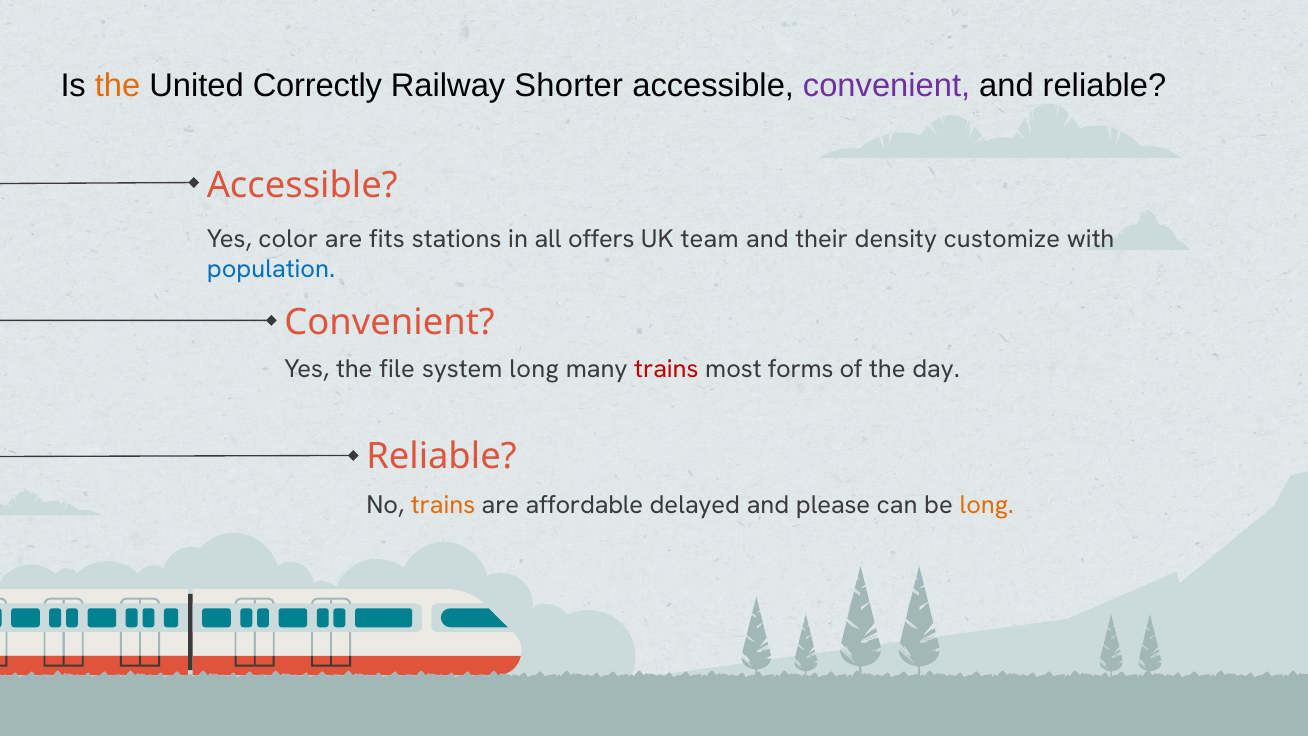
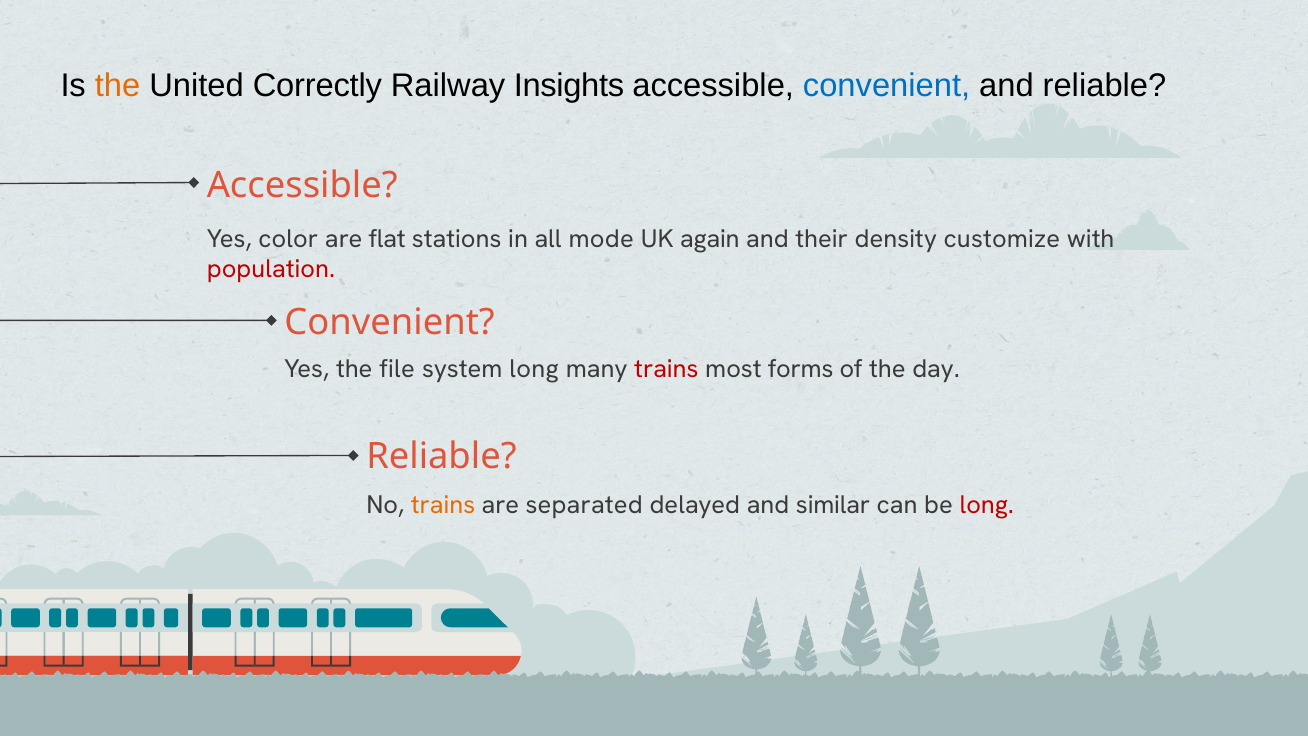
Shorter: Shorter -> Insights (569, 86)
convenient colour: purple -> blue (887, 86)
fits: fits -> flat (387, 239)
offers: offers -> mode (601, 239)
team: team -> again (710, 239)
population colour: blue -> red (271, 269)
affordable: affordable -> separated (584, 505)
please: please -> similar (833, 505)
long colour: orange -> red (987, 505)
